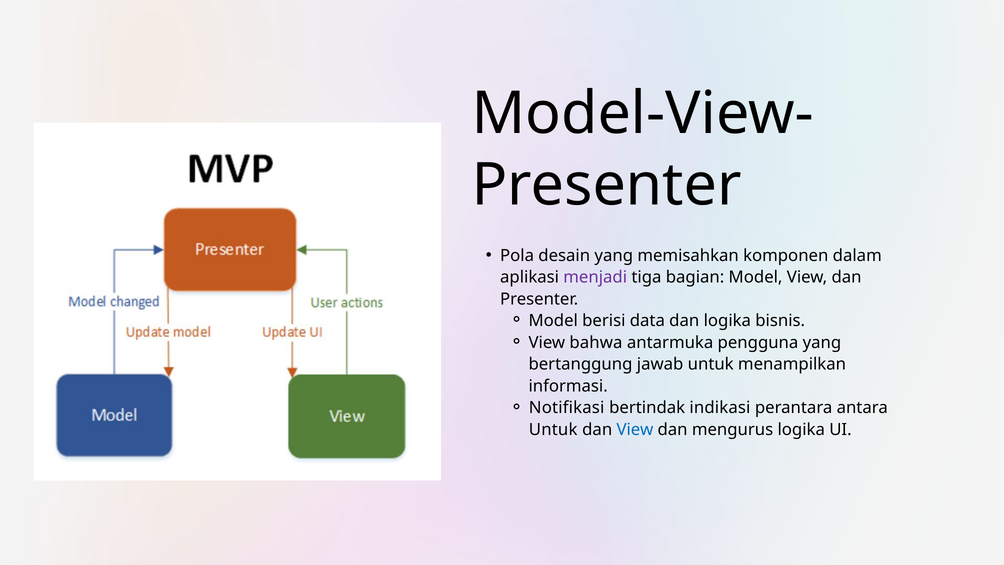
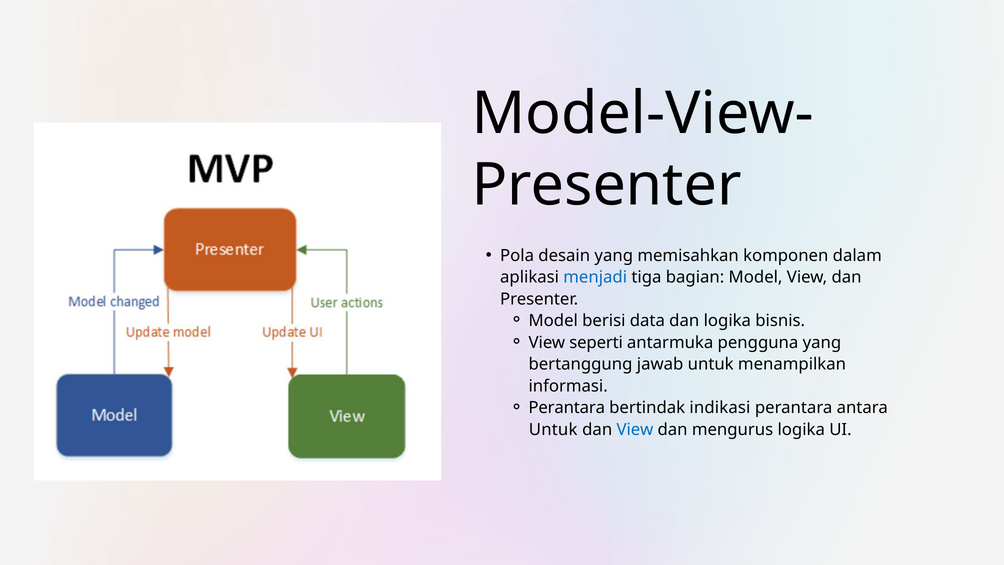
menjadi colour: purple -> blue (595, 277)
bahwa: bahwa -> seperti (596, 342)
Notifikasi: Notifikasi -> Perantara (567, 408)
